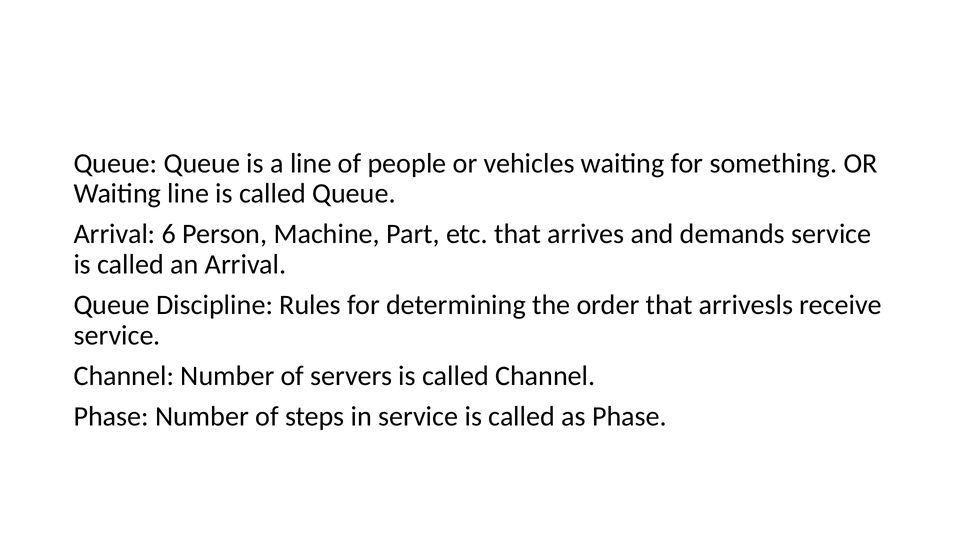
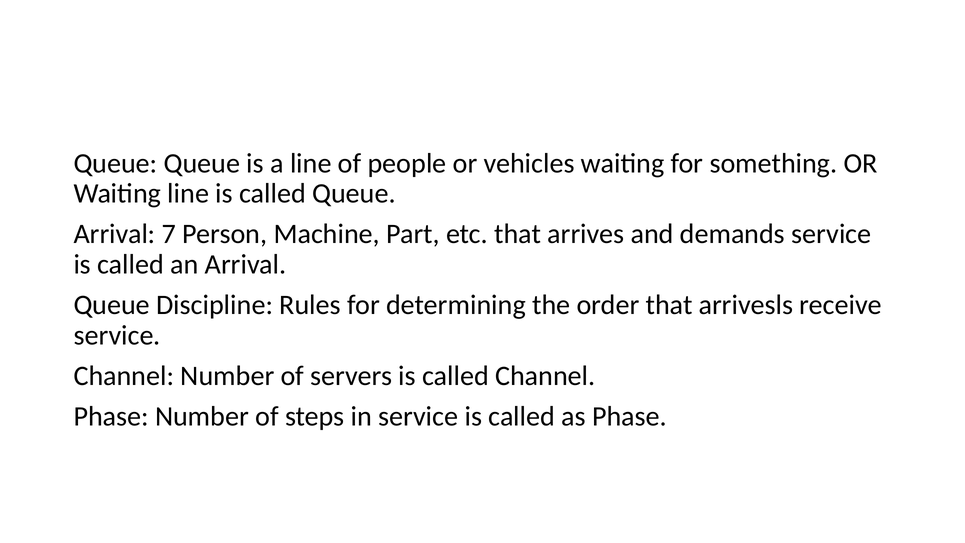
6: 6 -> 7 (169, 234)
